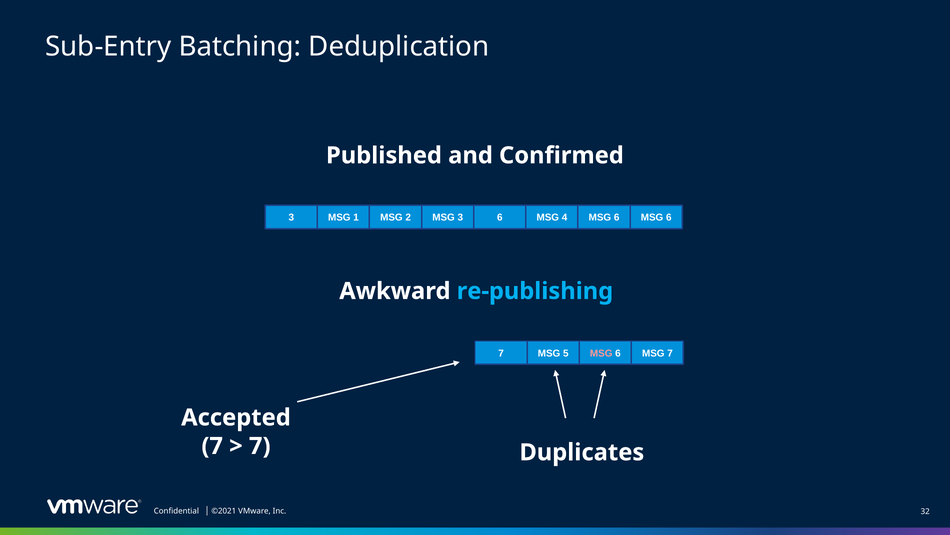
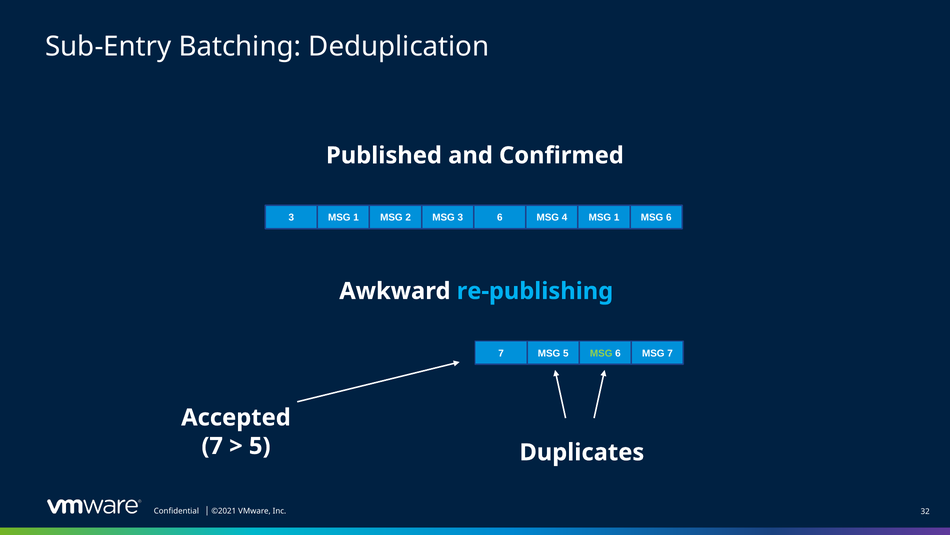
6: 6 -> 1 (617, 217)
MSG colour: pink -> light green (601, 353)
7: 7 -> 5 (260, 446)
